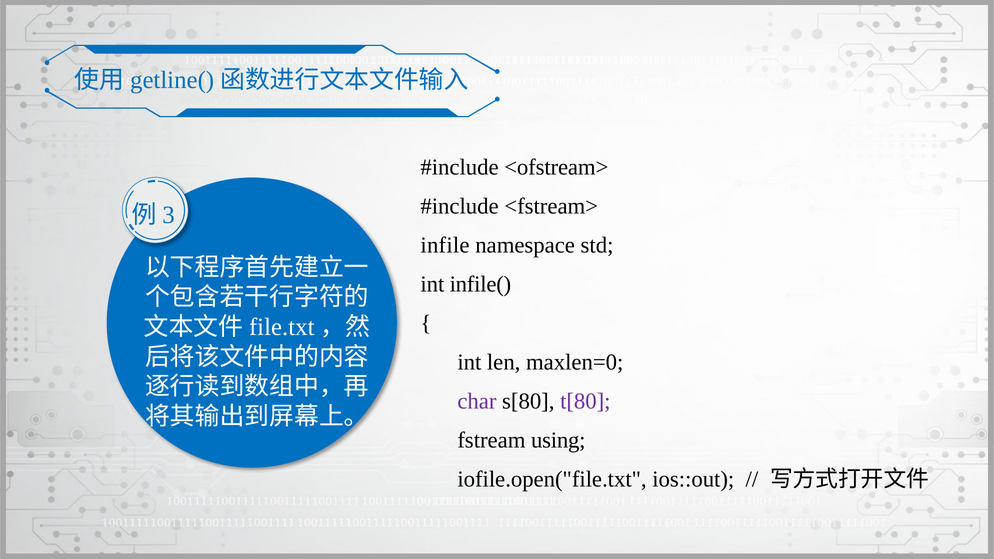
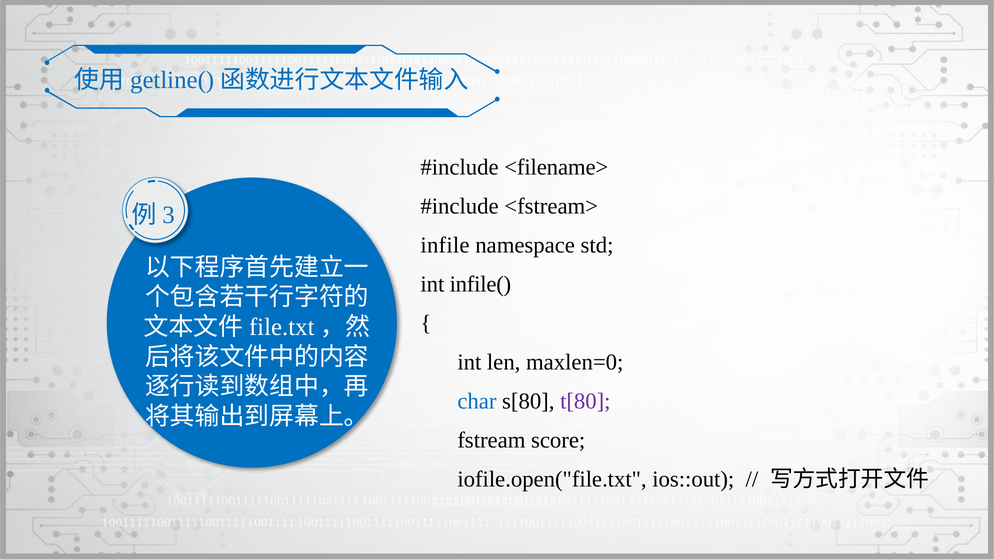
<ofstream>: <ofstream> -> <filename> (556, 167)
char colour: purple -> blue (477, 401)
using: using -> score (558, 440)
